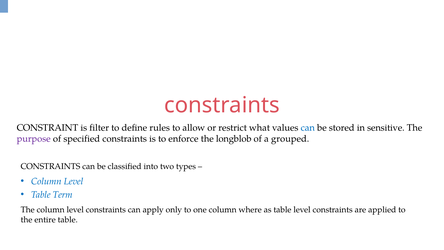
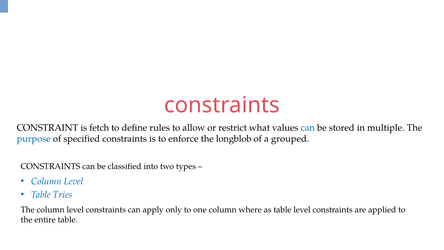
filter: filter -> fetch (99, 128)
sensitive: sensitive -> multiple (386, 128)
purpose colour: purple -> blue (34, 139)
Term: Term -> Tries (63, 195)
